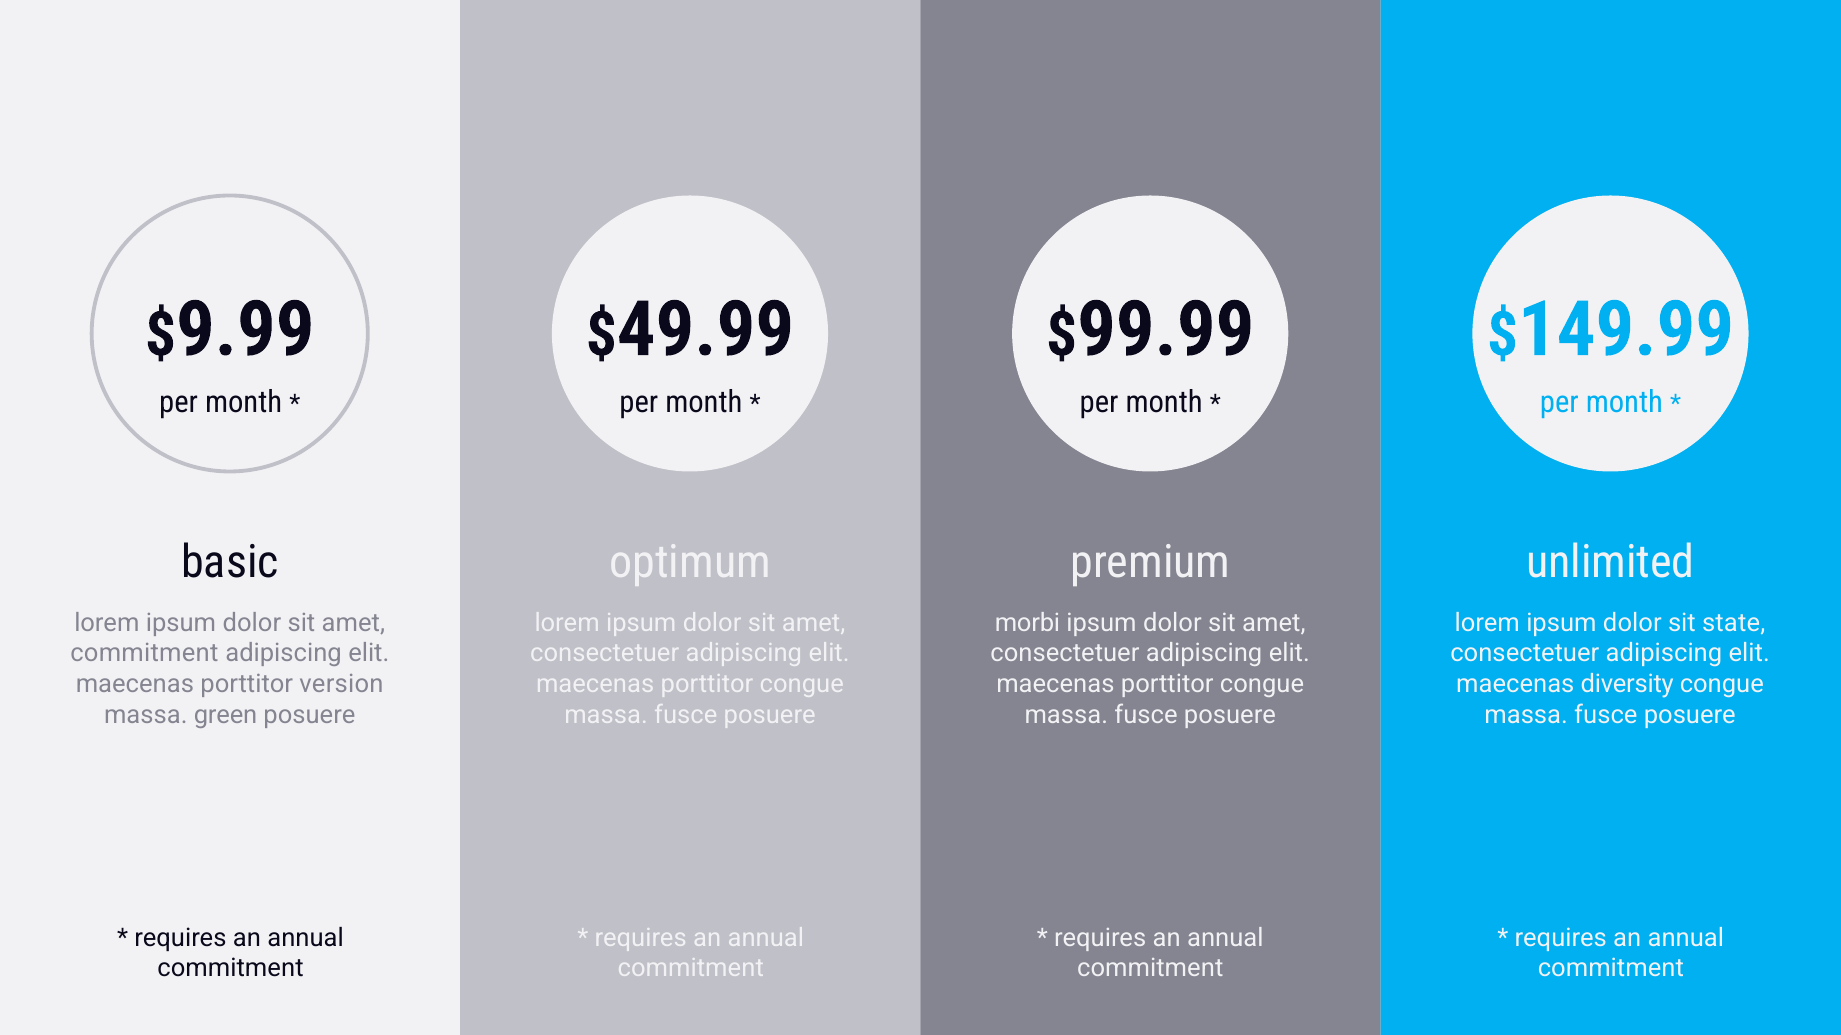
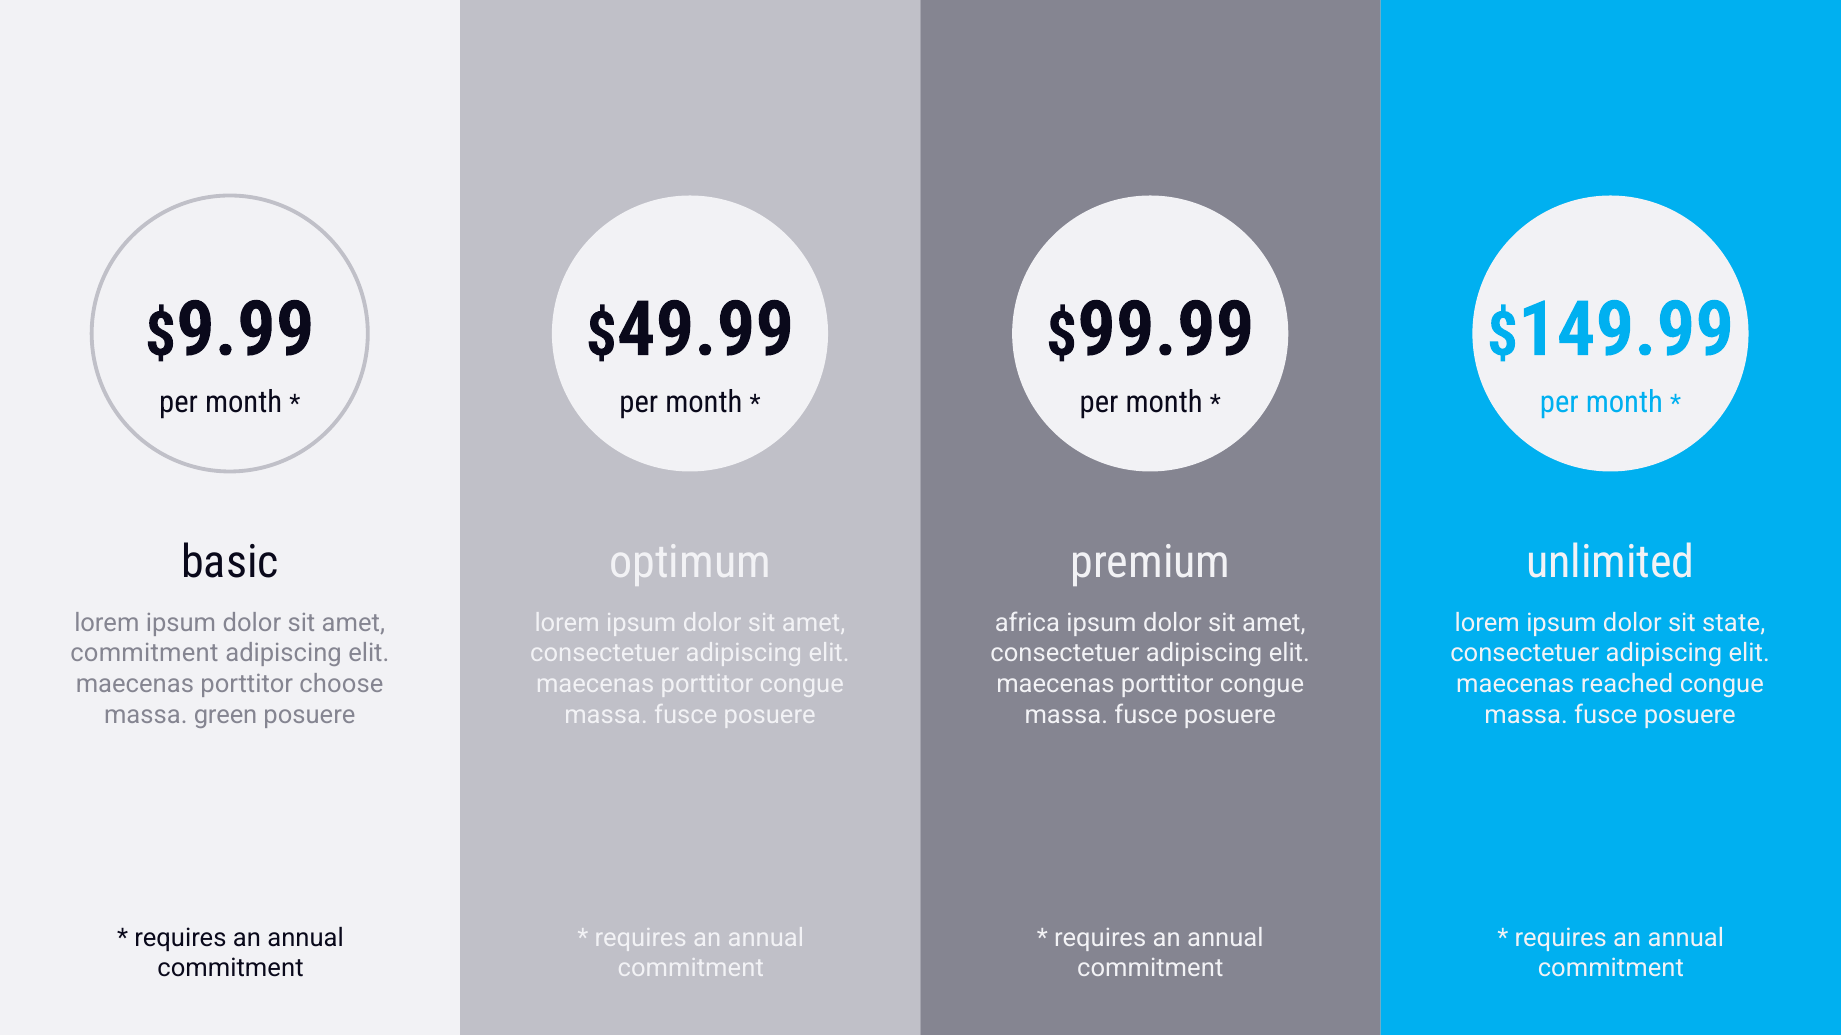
morbi: morbi -> africa (1027, 623)
version: version -> choose (341, 684)
diversity: diversity -> reached (1627, 684)
